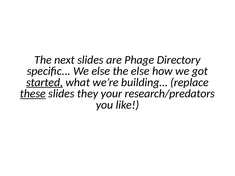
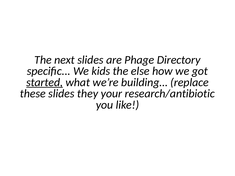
We else: else -> kids (101, 71)
these underline: present -> none (33, 94)
research/predators: research/predators -> research/antibiotic (170, 94)
